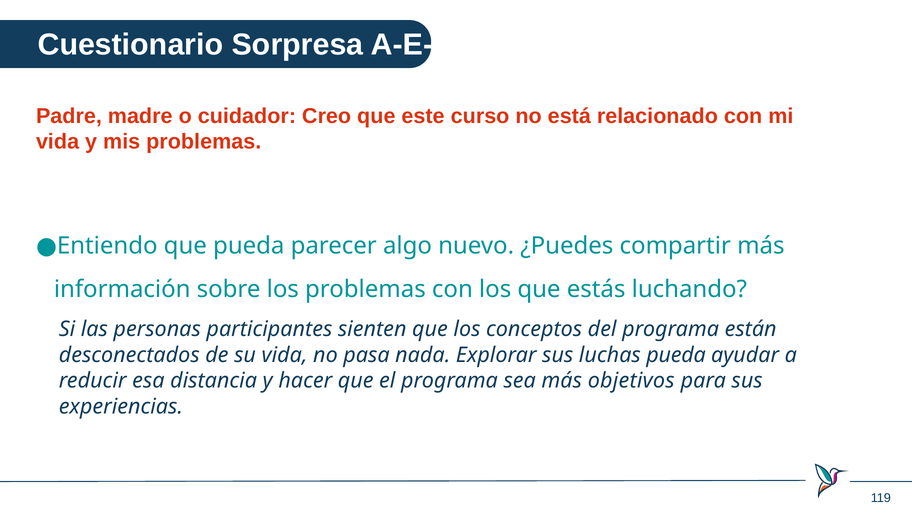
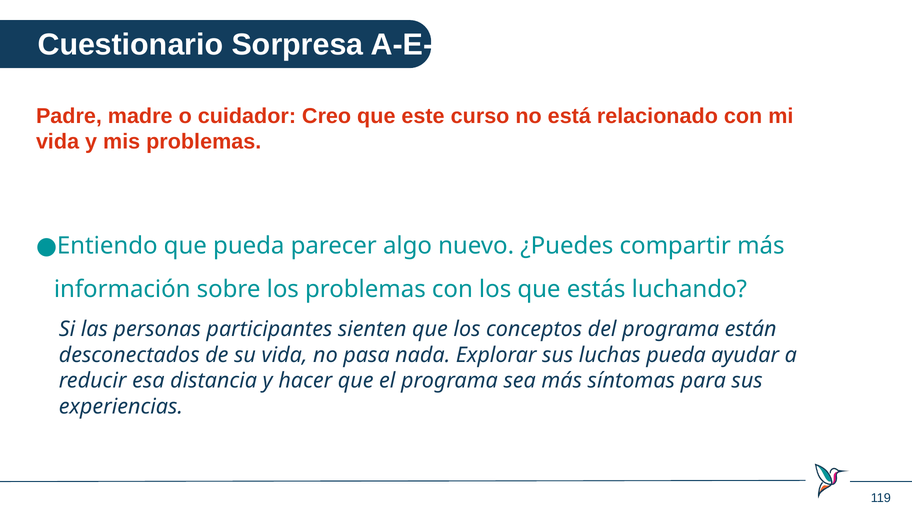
objetivos: objetivos -> síntomas (631, 381)
